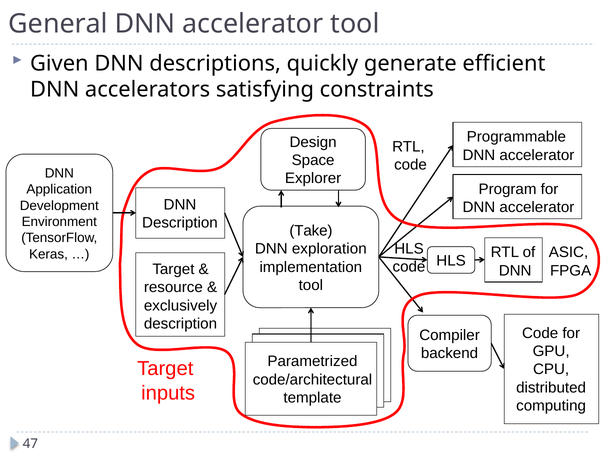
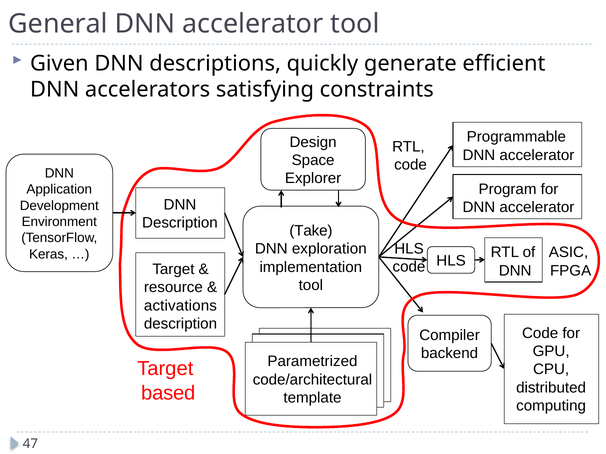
exclusively: exclusively -> activations (180, 306)
inputs: inputs -> based (168, 393)
